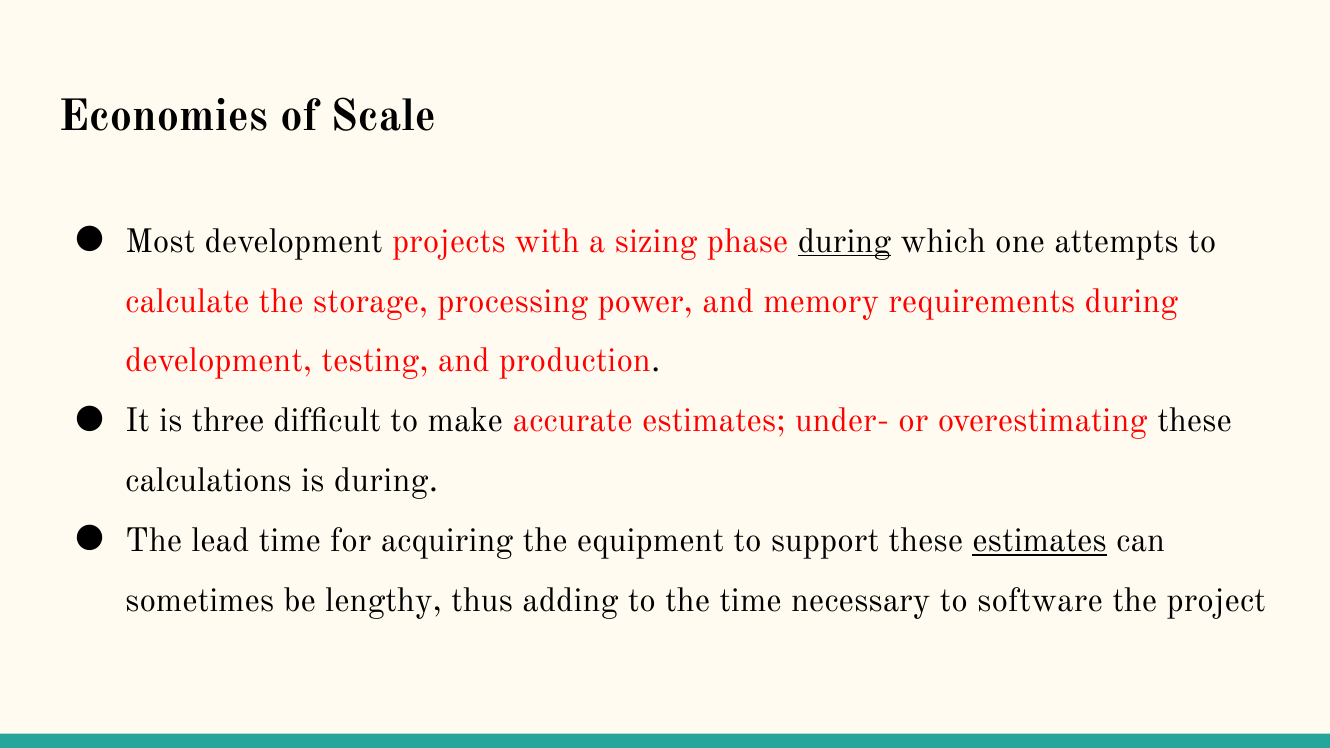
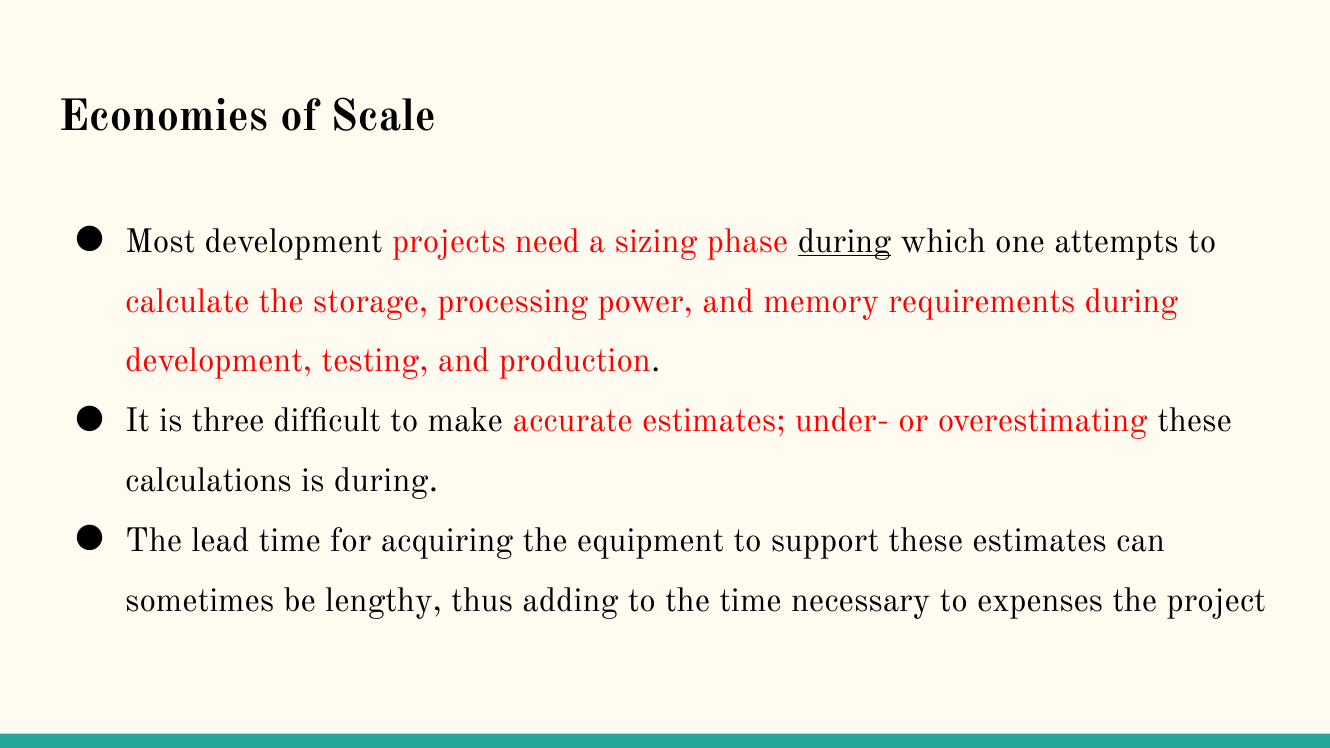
with: with -> need (547, 241)
estimates underline: present -> none (1040, 541)
software: software -> expenses (1040, 600)
